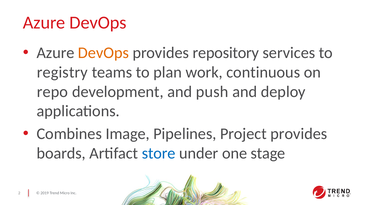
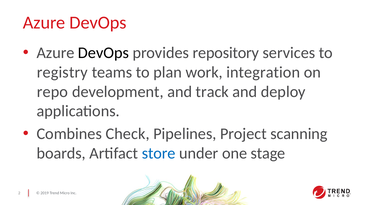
DevOps colour: orange -> black (103, 53)
continuous: continuous -> integration (263, 72)
push: push -> track (212, 92)
Image: Image -> Check (128, 134)
Project provides: provides -> scanning (299, 134)
